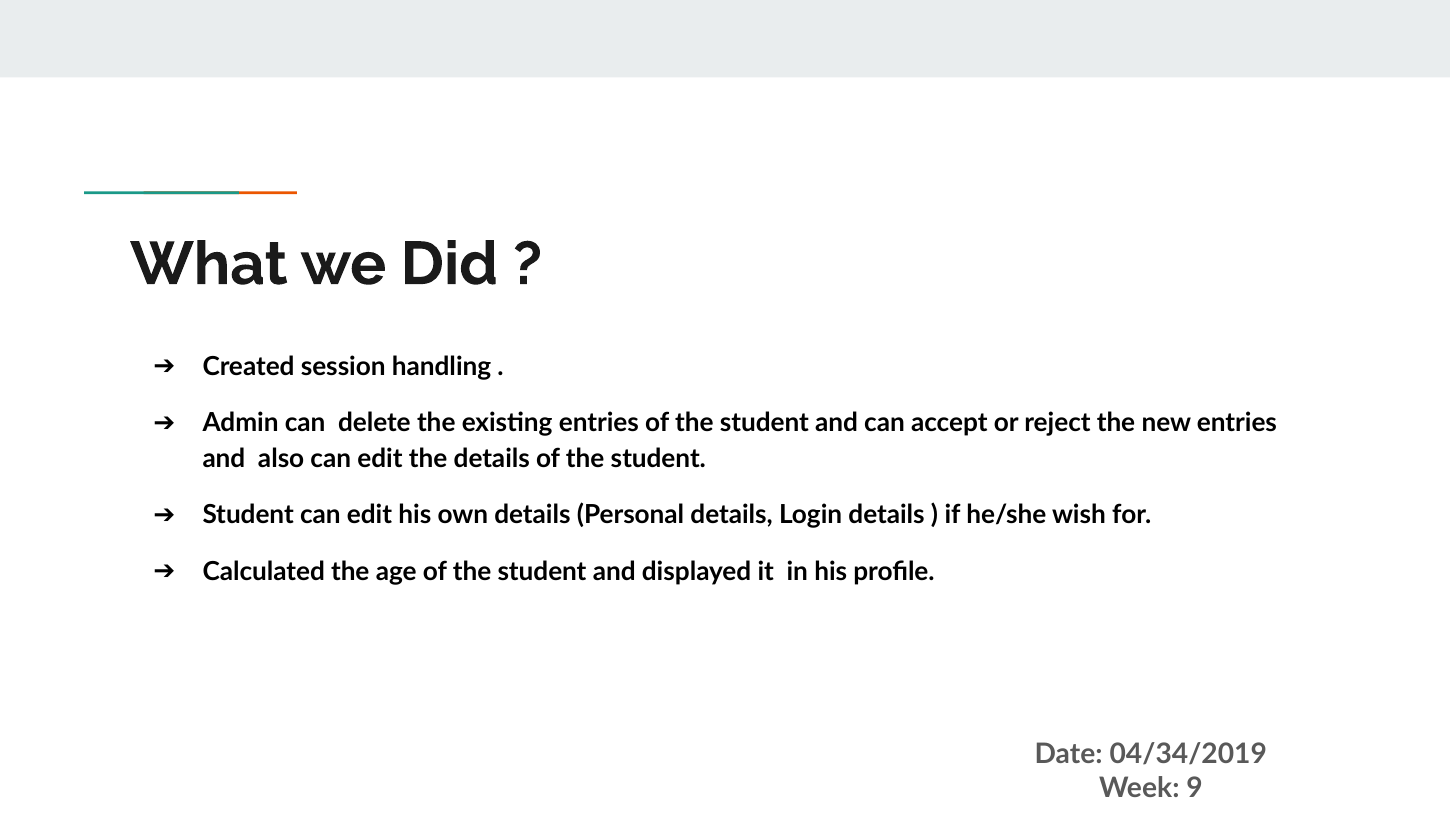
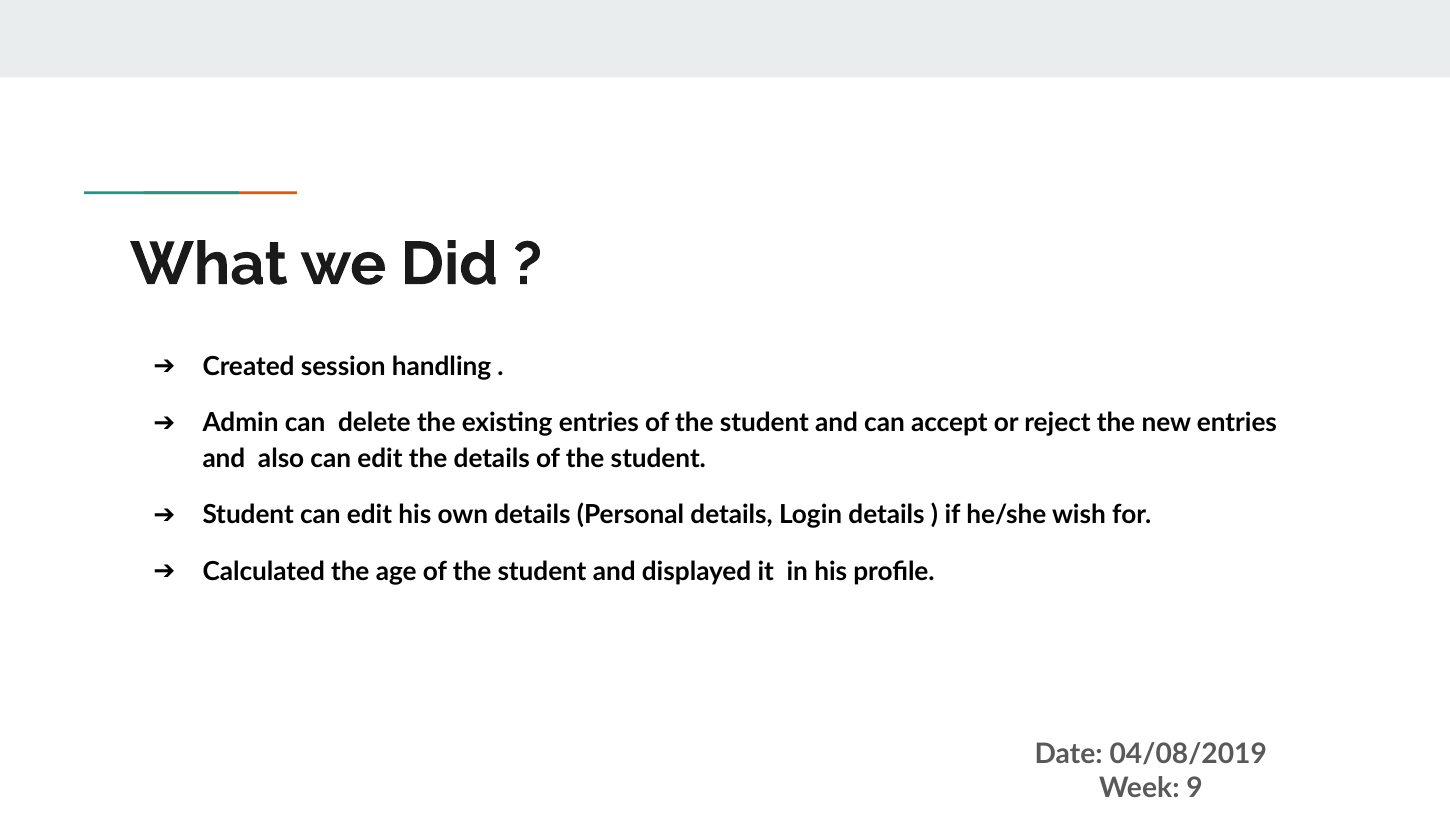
04/34/2019: 04/34/2019 -> 04/08/2019 (1188, 754)
